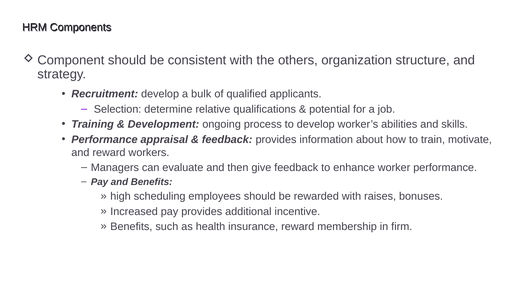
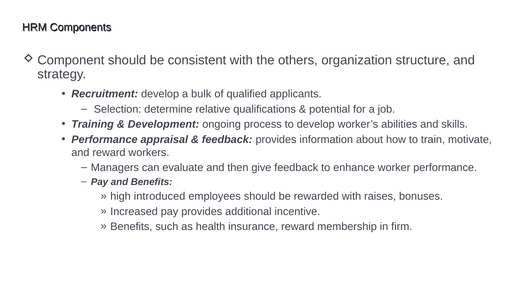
scheduling: scheduling -> introduced (160, 196)
